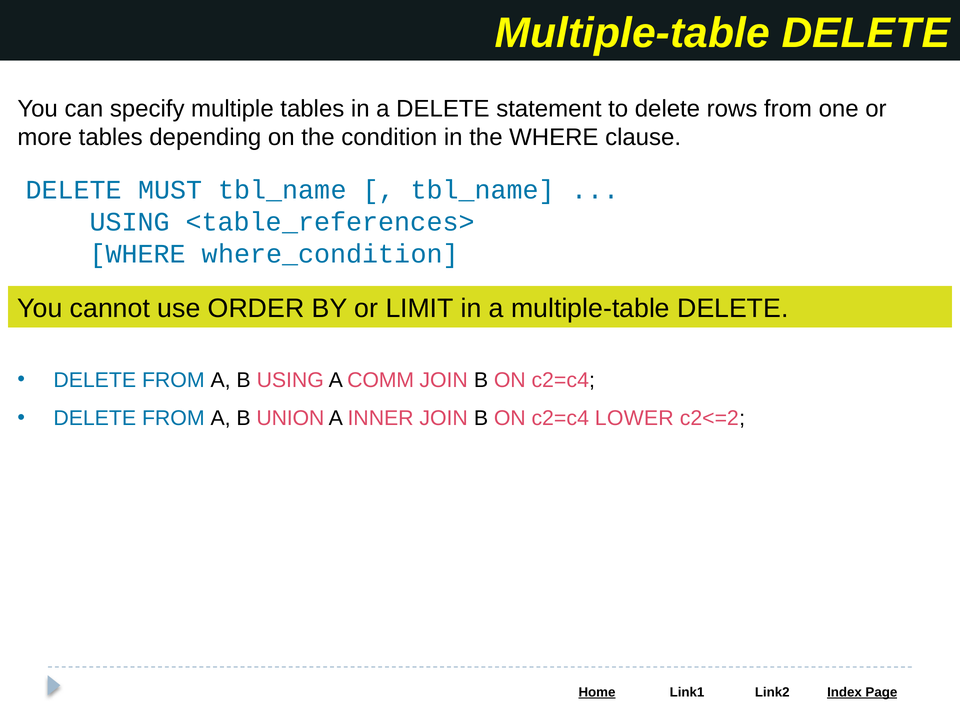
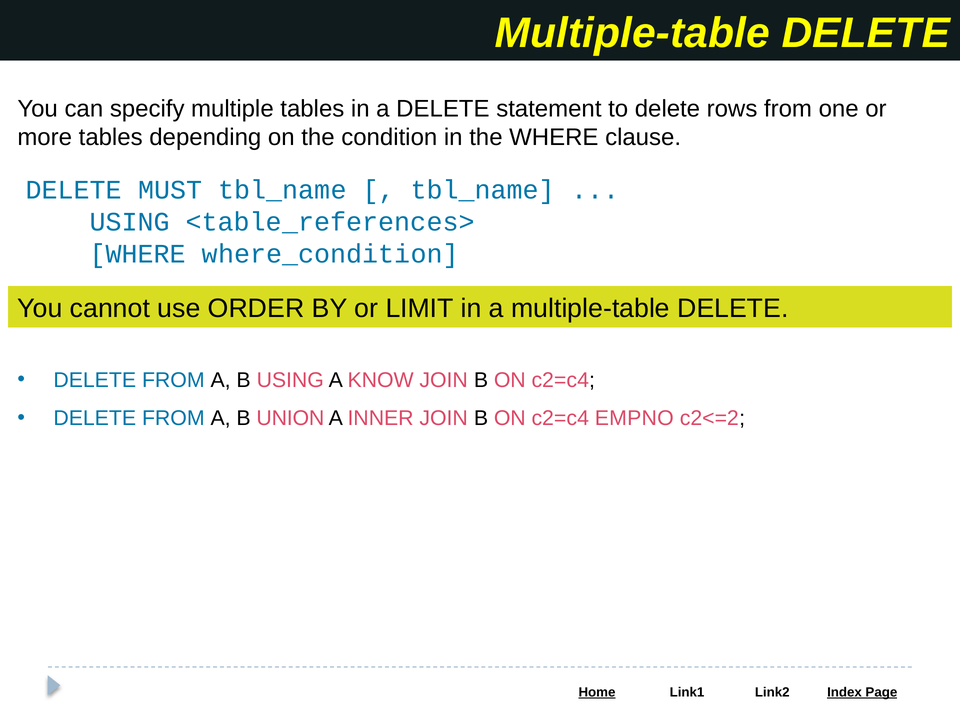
COMM: COMM -> KNOW (381, 380)
LOWER: LOWER -> EMPNO (634, 418)
